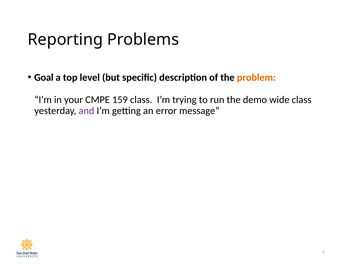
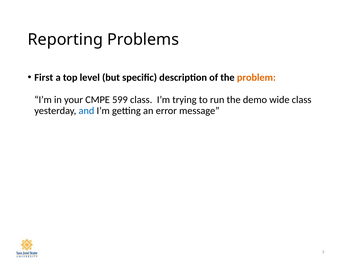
Goal: Goal -> First (44, 78)
159: 159 -> 599 (120, 100)
and colour: purple -> blue (86, 111)
